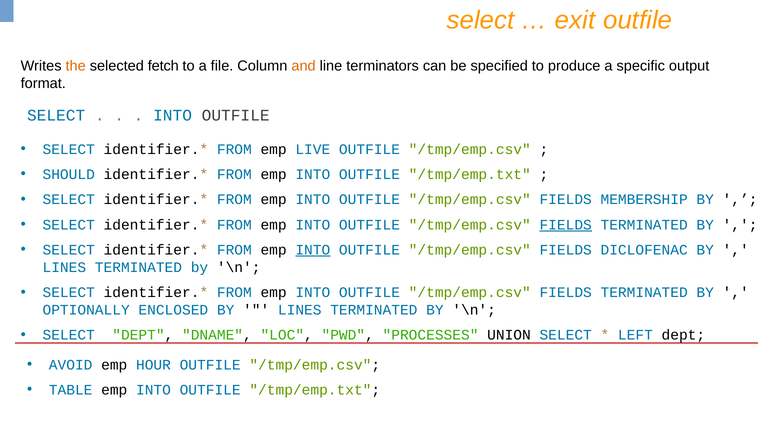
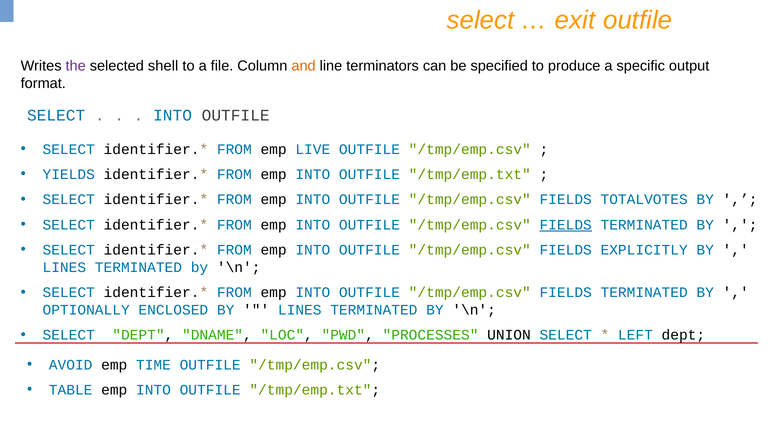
the colour: orange -> purple (76, 66)
fetch: fetch -> shell (163, 66)
SHOULD: SHOULD -> YIELDS (69, 174)
MEMBERSHIP: MEMBERSHIP -> TOTALVOTES (644, 200)
INTO underline: present -> none (313, 250)
DICLOFENAC: DICLOFENAC -> EXPLICITLY (644, 250)
HOUR: HOUR -> TIME (153, 365)
